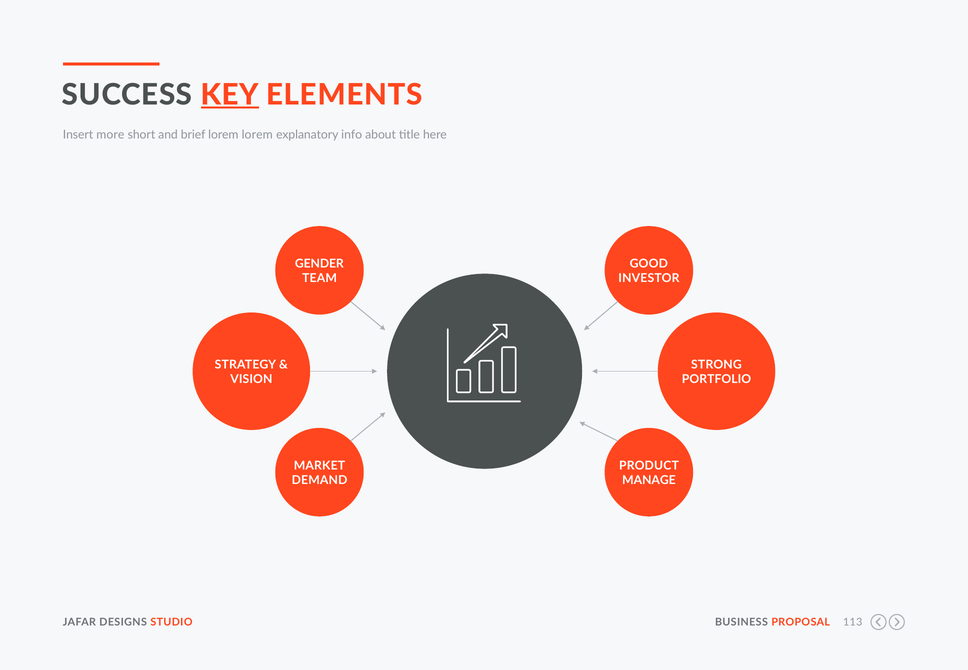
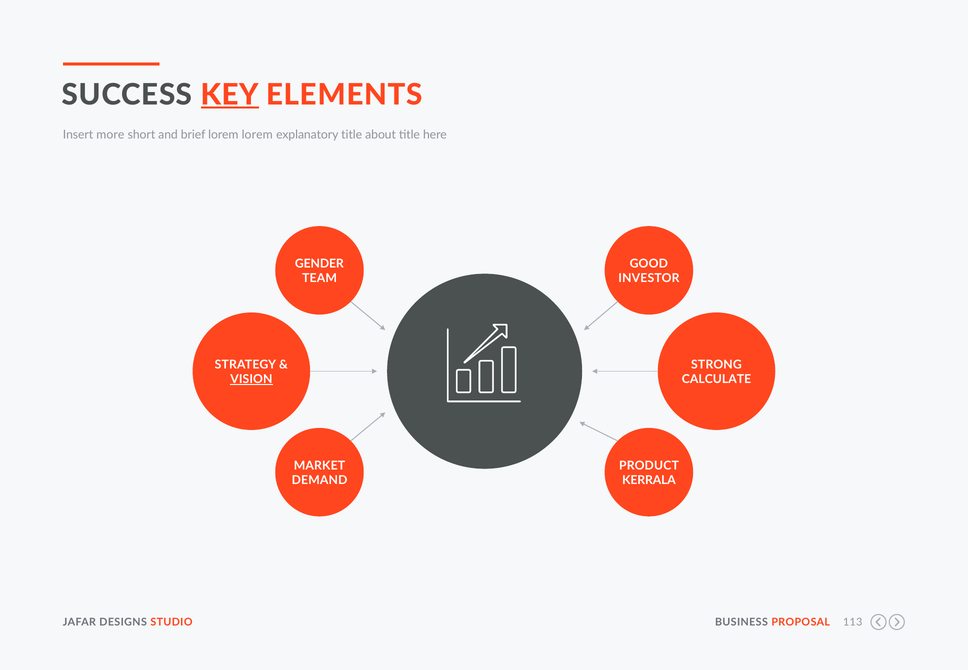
explanatory info: info -> title (352, 135)
VISION underline: none -> present (251, 379)
PORTFOLIO: PORTFOLIO -> CALCULATE (716, 379)
MANAGE: MANAGE -> KERRALA (649, 480)
